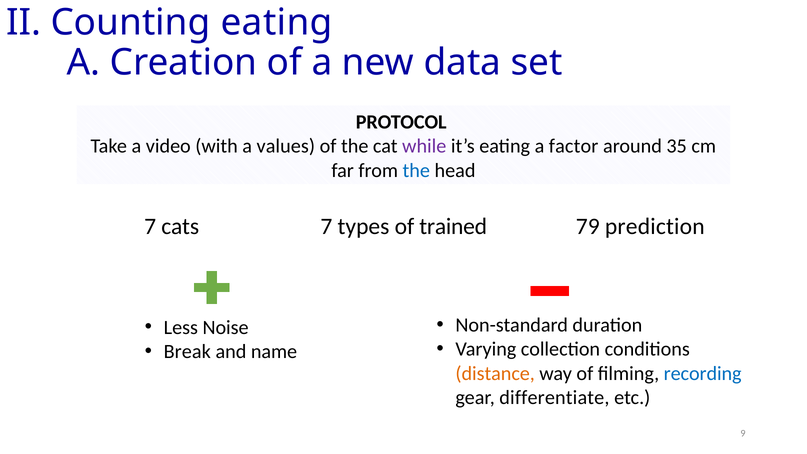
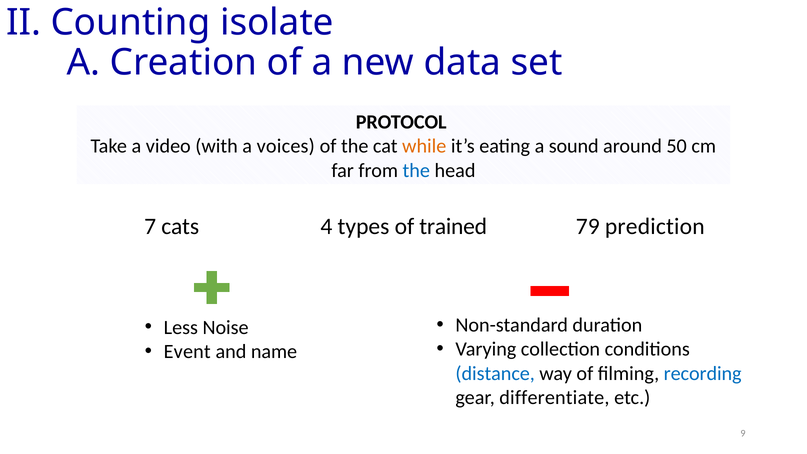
Counting eating: eating -> isolate (277, 23)
values: values -> voices (286, 146)
while colour: purple -> orange (424, 146)
factor: factor -> sound (574, 146)
35: 35 -> 50 (677, 146)
cats 7: 7 -> 4 (326, 227)
Break: Break -> Event (187, 352)
distance colour: orange -> blue (495, 373)
